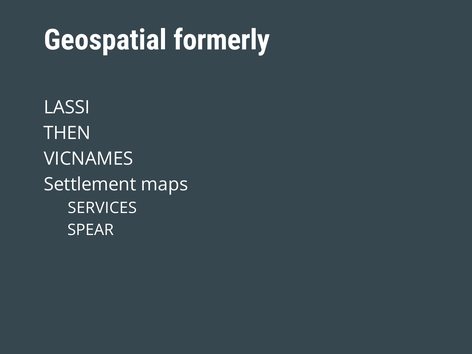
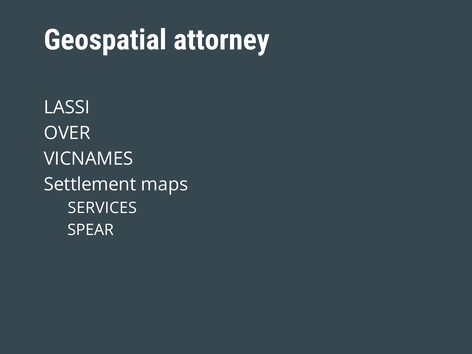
formerly: formerly -> attorney (221, 40)
THEN: THEN -> OVER (67, 133)
